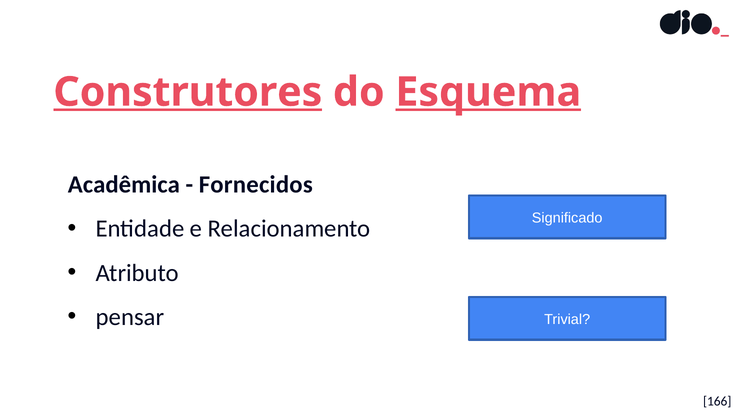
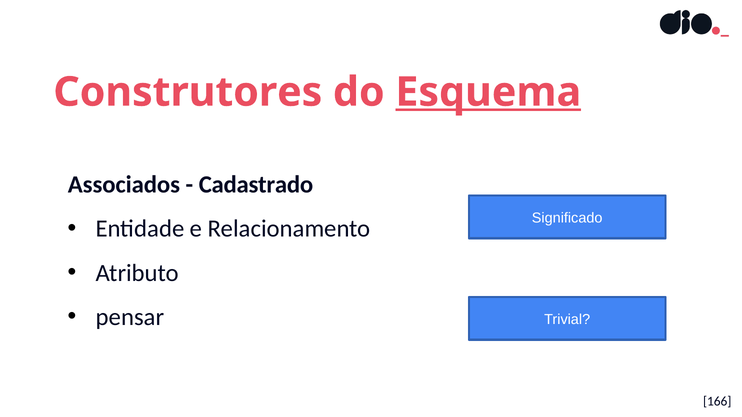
Construtores underline: present -> none (188, 92)
Acadêmica: Acadêmica -> Associados (124, 185)
Fornecidos: Fornecidos -> Cadastrado (256, 185)
